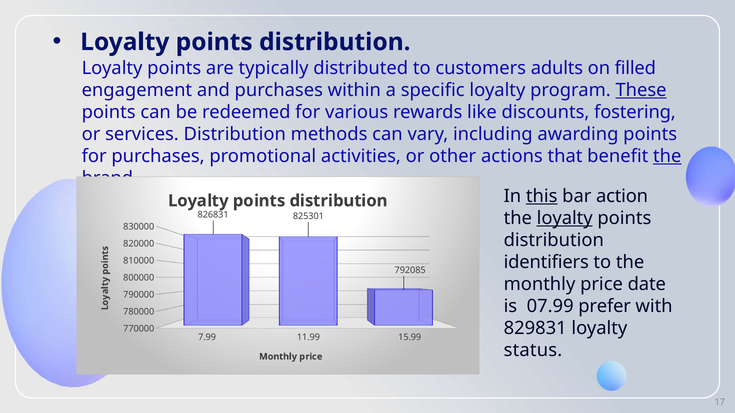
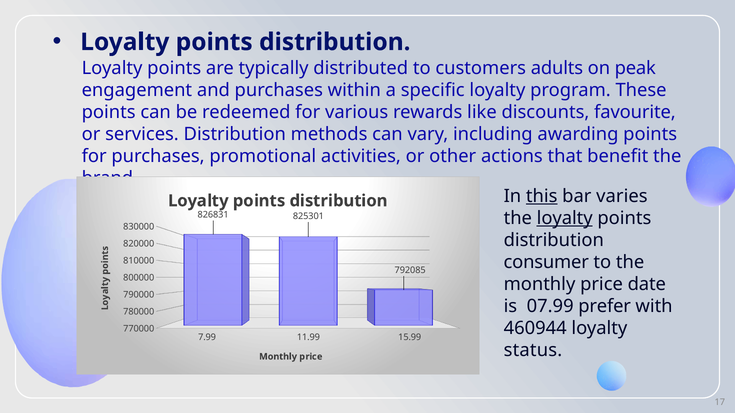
filled: filled -> peak (635, 68)
These underline: present -> none (641, 90)
fostering: fostering -> favourite (635, 112)
the underline: present -> none (667, 156)
action: action -> varies (622, 196)
identifiers: identifiers -> consumer (546, 263)
829831: 829831 -> 460944 (535, 329)
